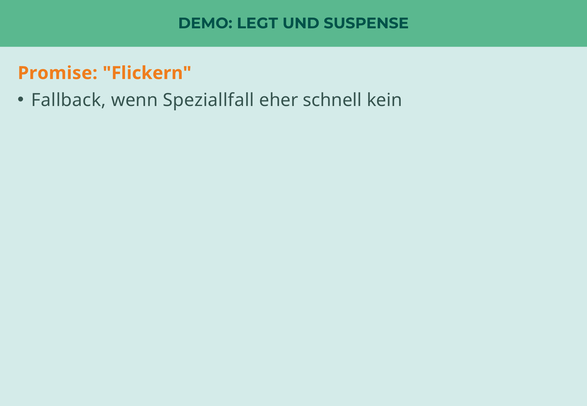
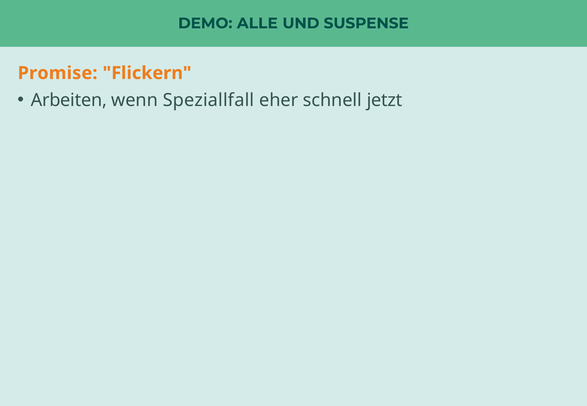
LEGT: LEGT -> ALLE (257, 23)
Fallback: Fallback -> Arbeiten (69, 100)
kein: kein -> jetzt (385, 100)
